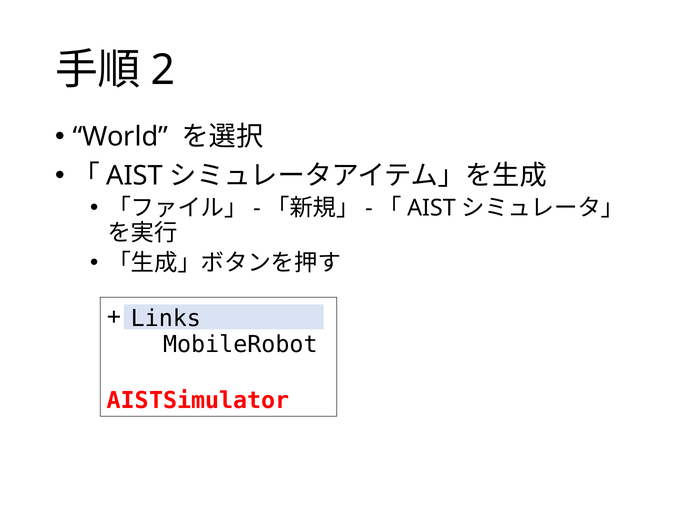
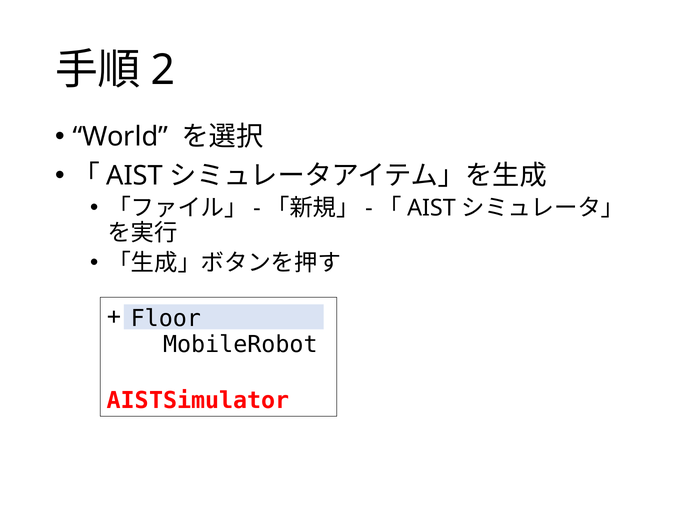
Links: Links -> Floor (166, 318)
